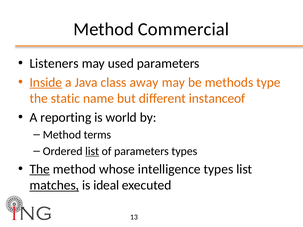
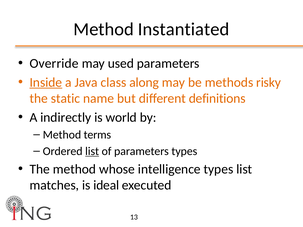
Commercial: Commercial -> Instantiated (184, 29)
Listeners: Listeners -> Override (54, 64)
away: away -> along (144, 82)
type: type -> risky (269, 82)
instanceof: instanceof -> definitions (217, 99)
reporting: reporting -> indirectly (66, 117)
The underline: present -> none (40, 169)
matches underline: present -> none (54, 185)
